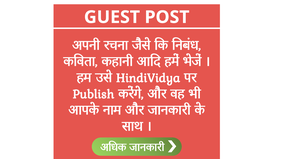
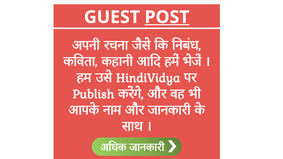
POST underline: none -> present (167, 17)
